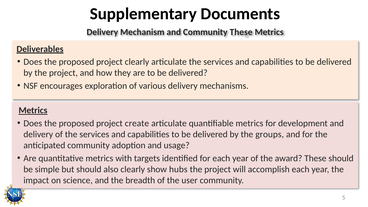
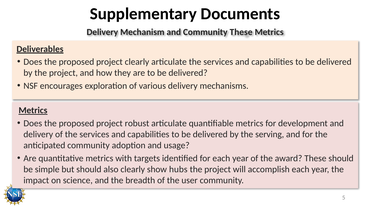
create: create -> robust (137, 123)
groups: groups -> serving (270, 134)
